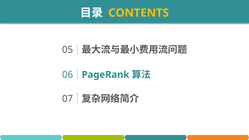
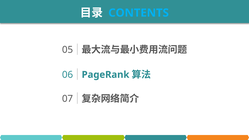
CONTENTS colour: yellow -> light blue (139, 13)
